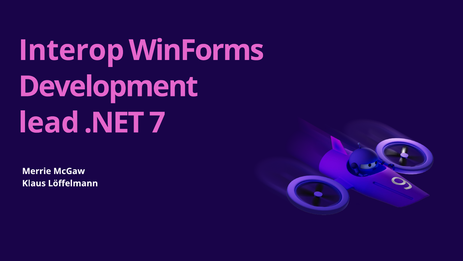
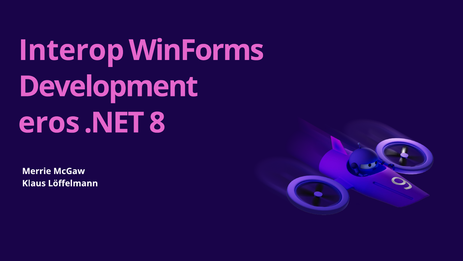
lead: lead -> eros (49, 123)
7: 7 -> 8 (157, 123)
